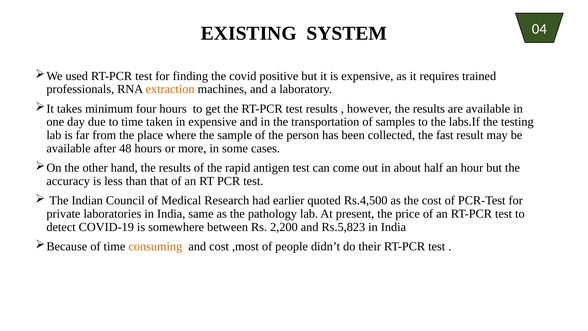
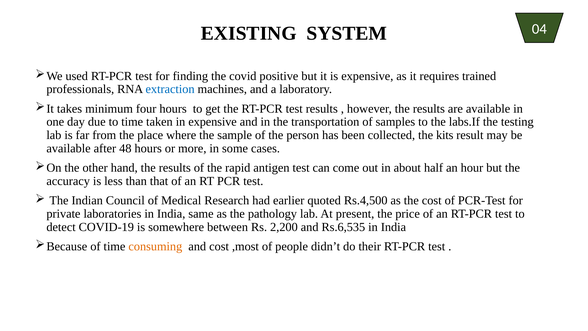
extraction colour: orange -> blue (170, 89)
fast: fast -> kits (445, 135)
Rs.5,823: Rs.5,823 -> Rs.6,535 (343, 227)
